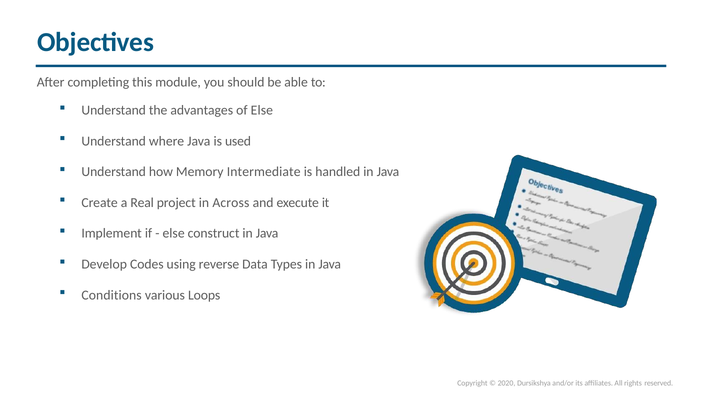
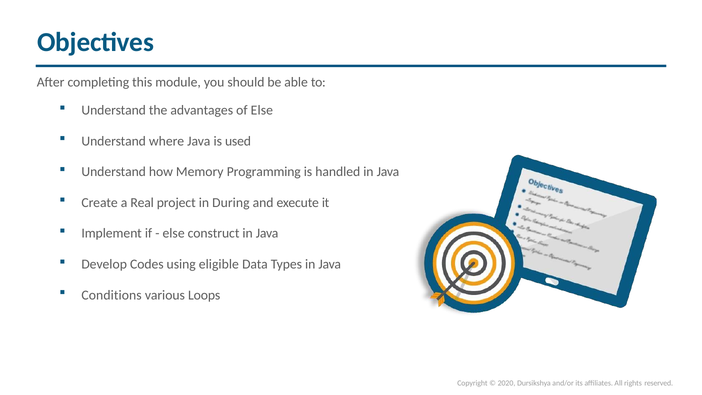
Intermediate: Intermediate -> Programming (264, 172)
Across: Across -> During (231, 203)
reverse: reverse -> eligible (219, 264)
